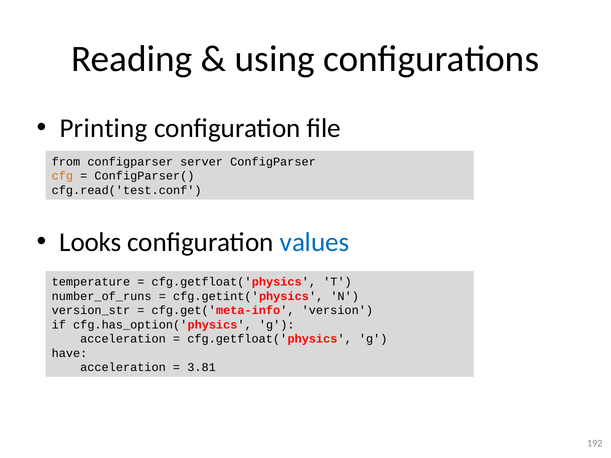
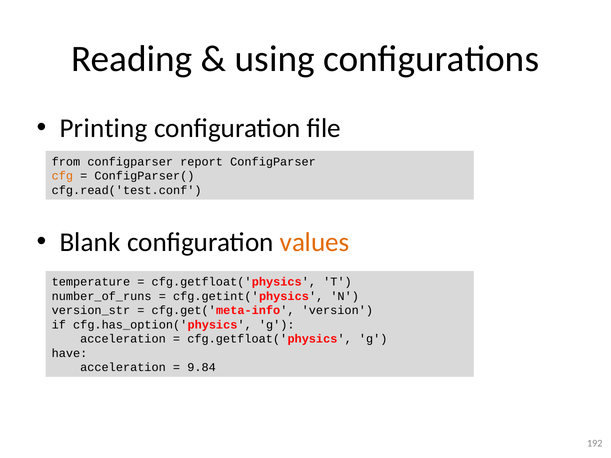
server: server -> report (202, 162)
Looks: Looks -> Blank (90, 242)
values colour: blue -> orange (315, 242)
3.81: 3.81 -> 9.84 (202, 368)
